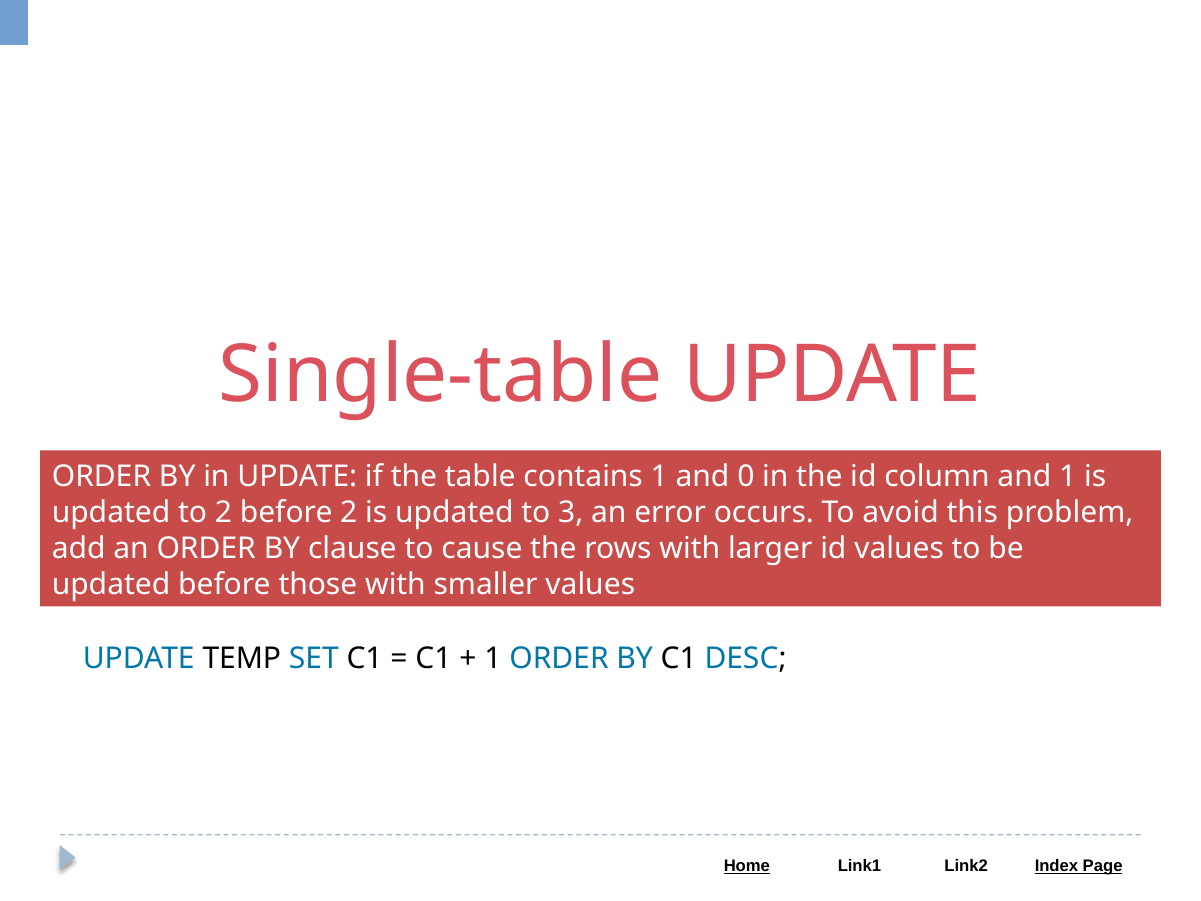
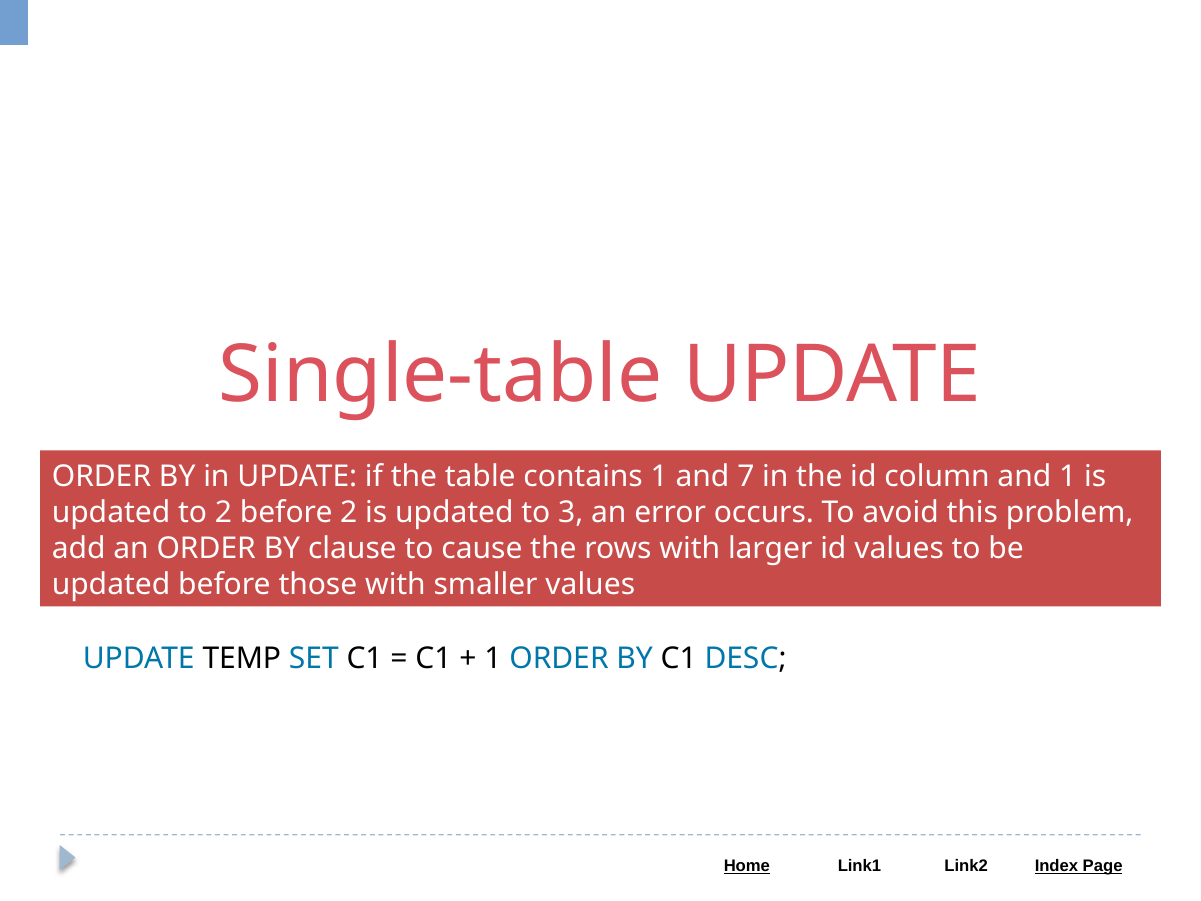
0: 0 -> 7 (746, 476)
